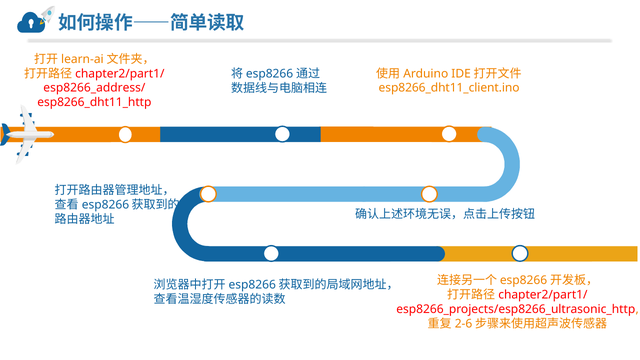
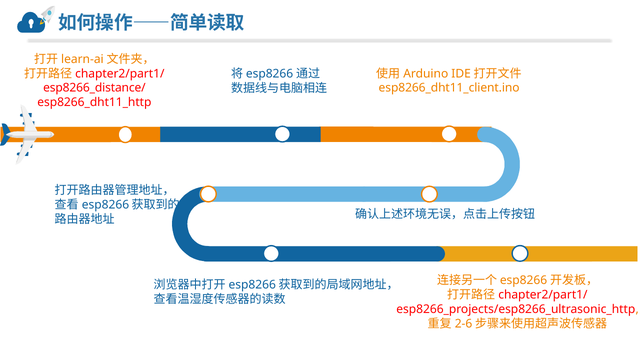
esp8266_address/: esp8266_address/ -> esp8266_distance/ (94, 88)
